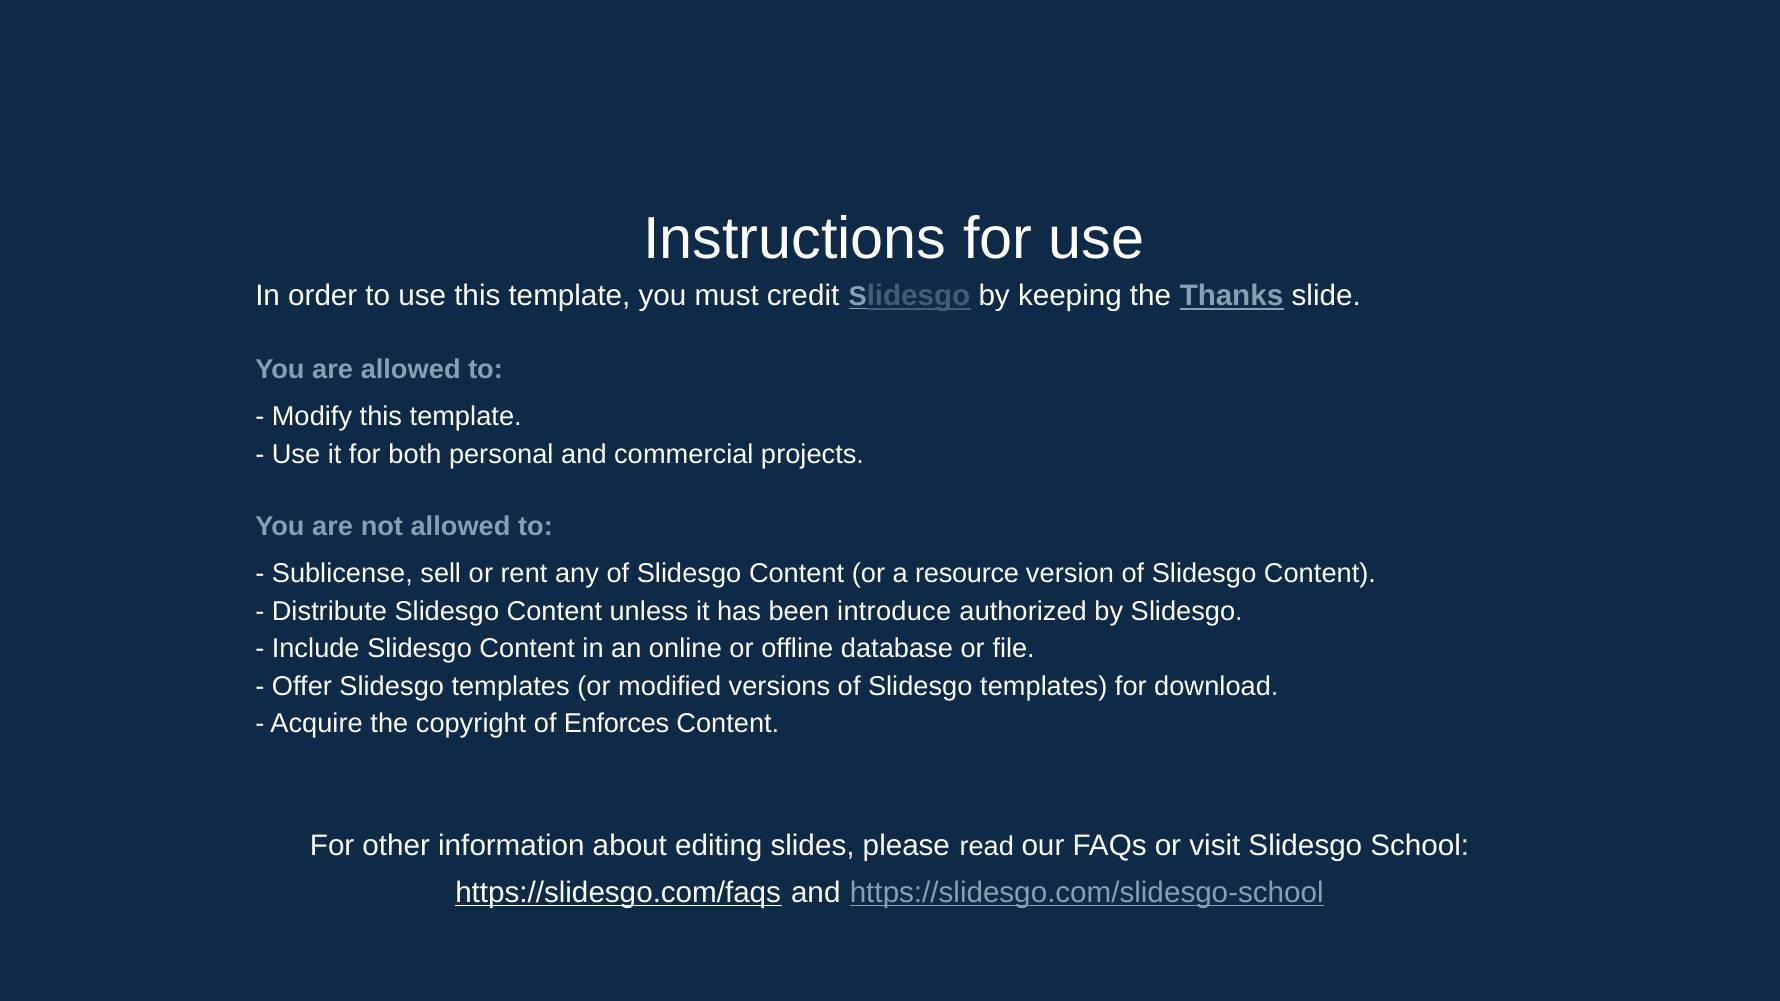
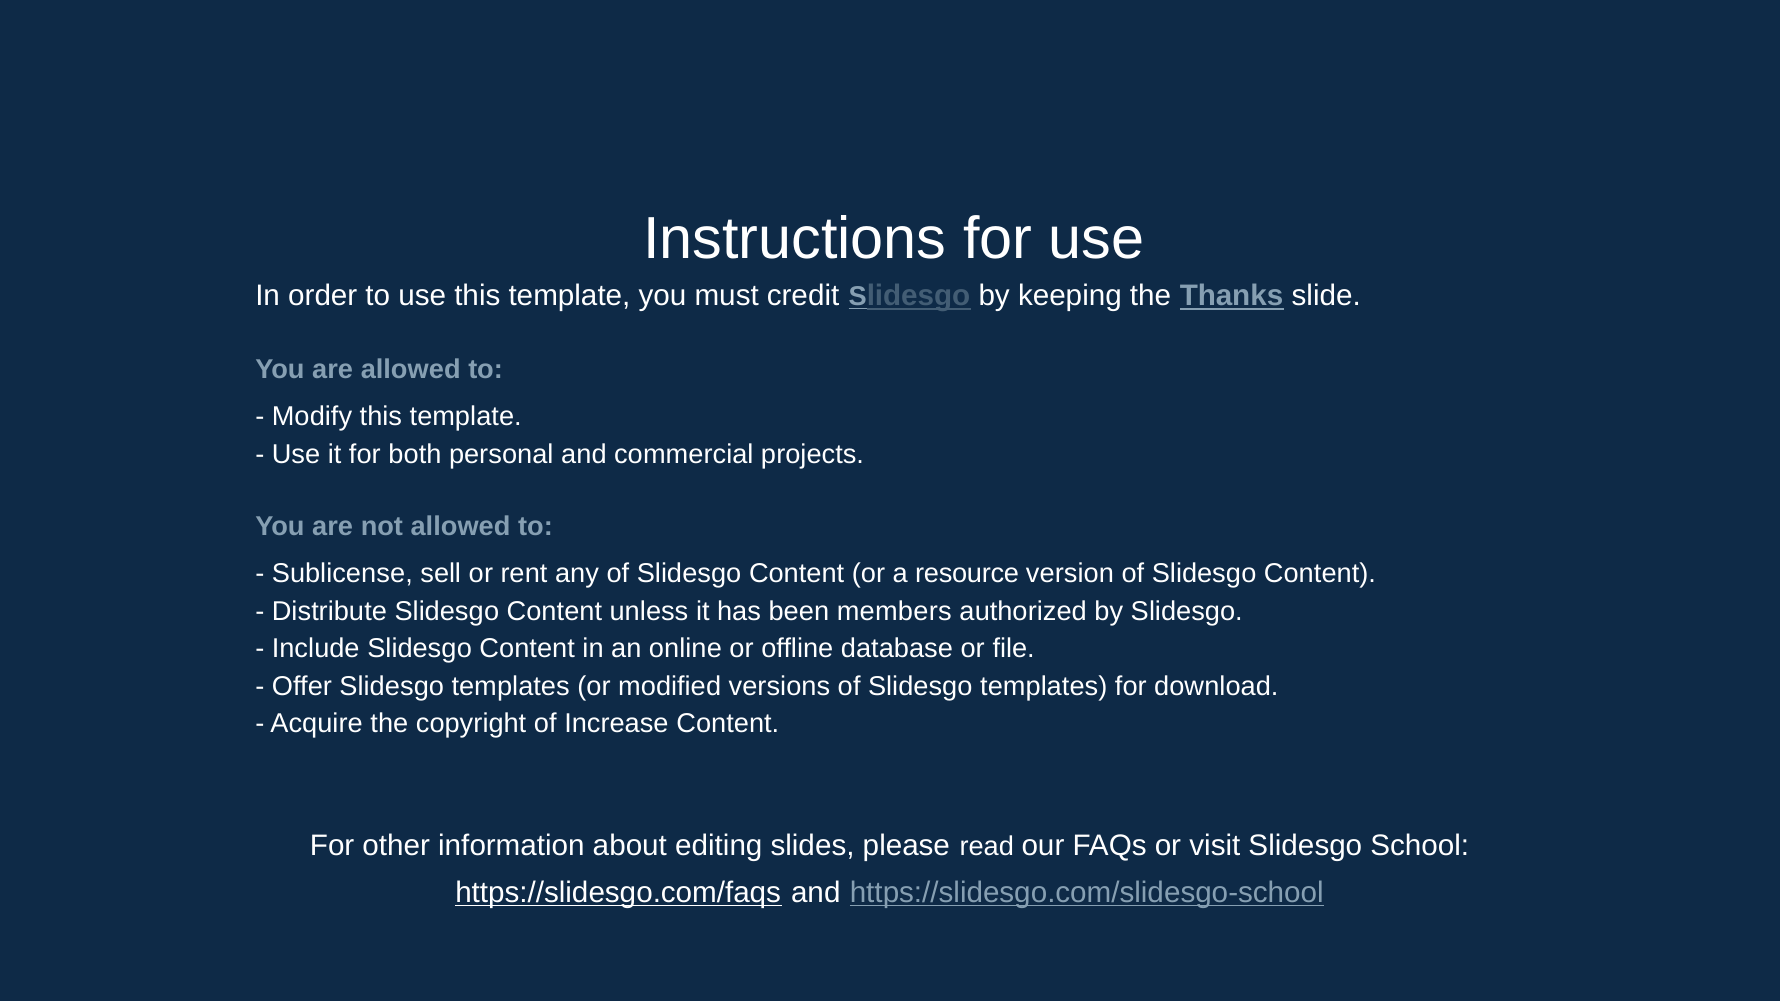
introduce: introduce -> members (894, 611)
Enforces: Enforces -> Increase (616, 724)
